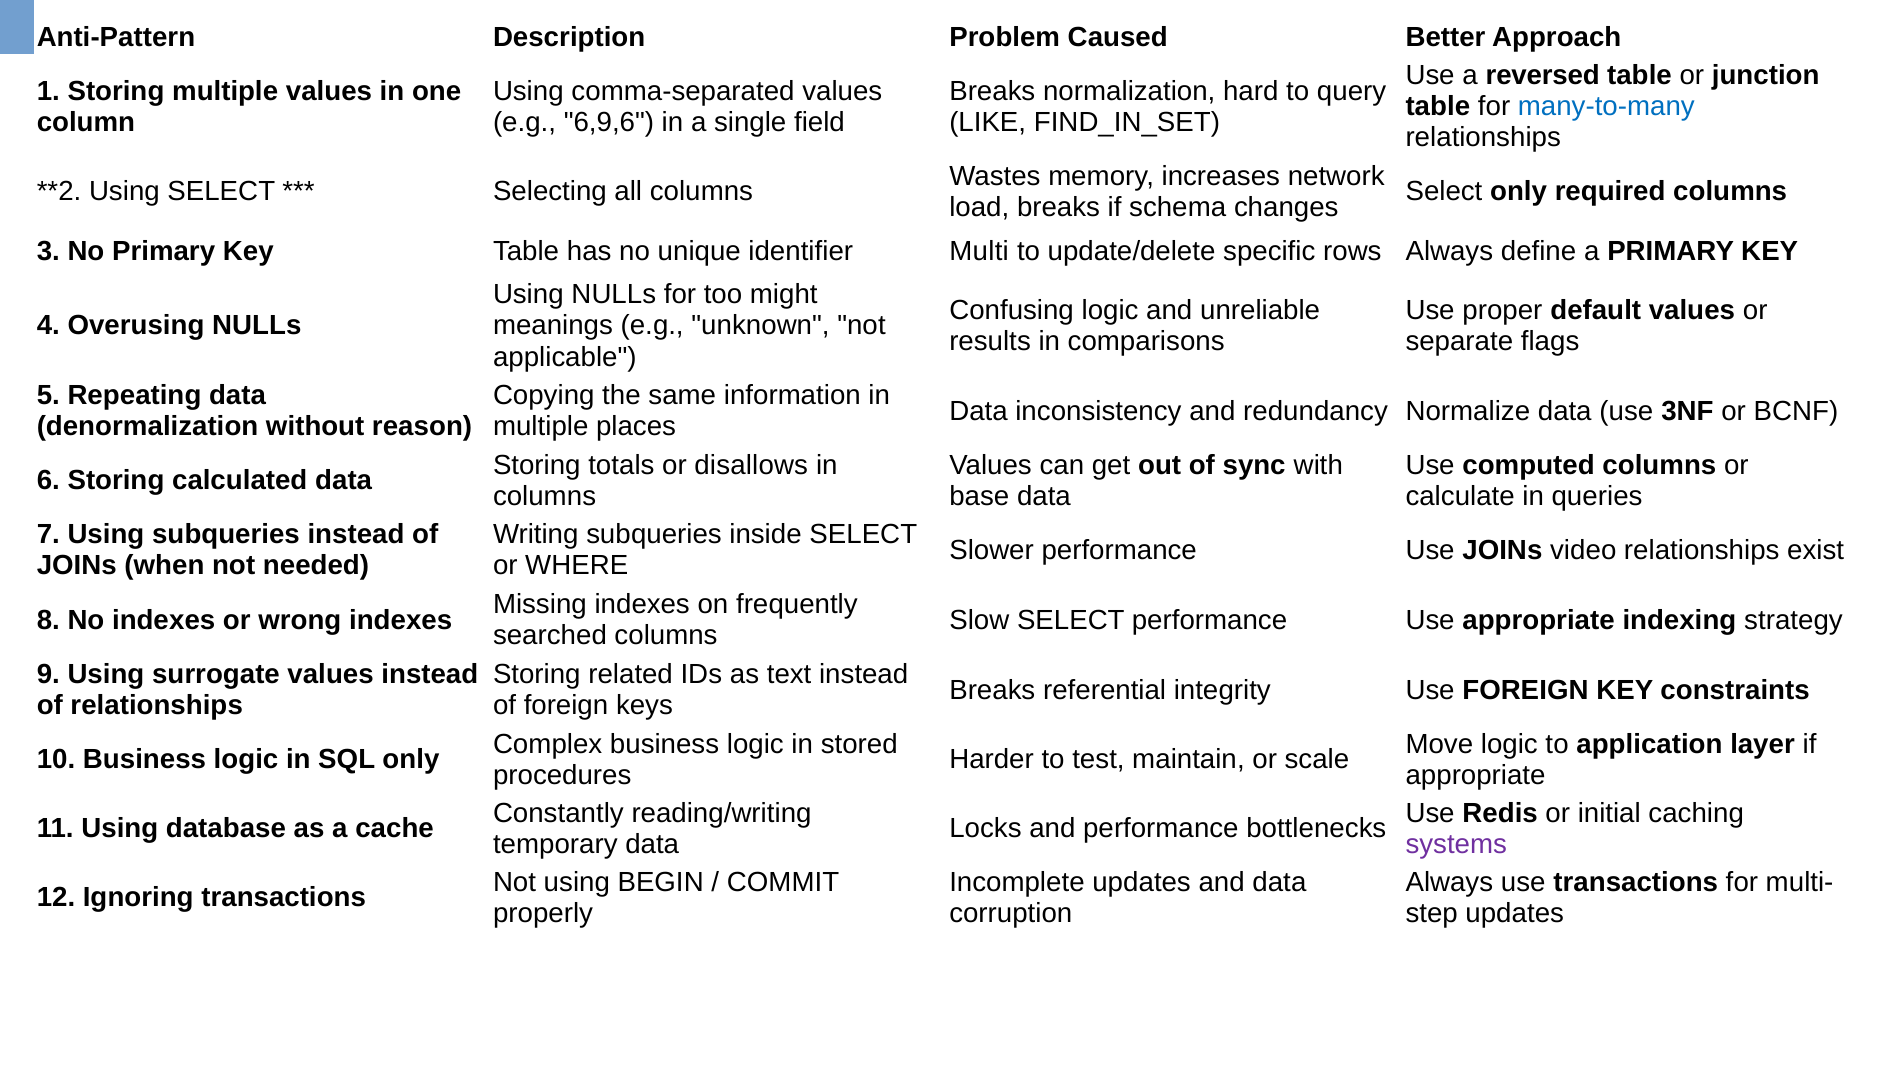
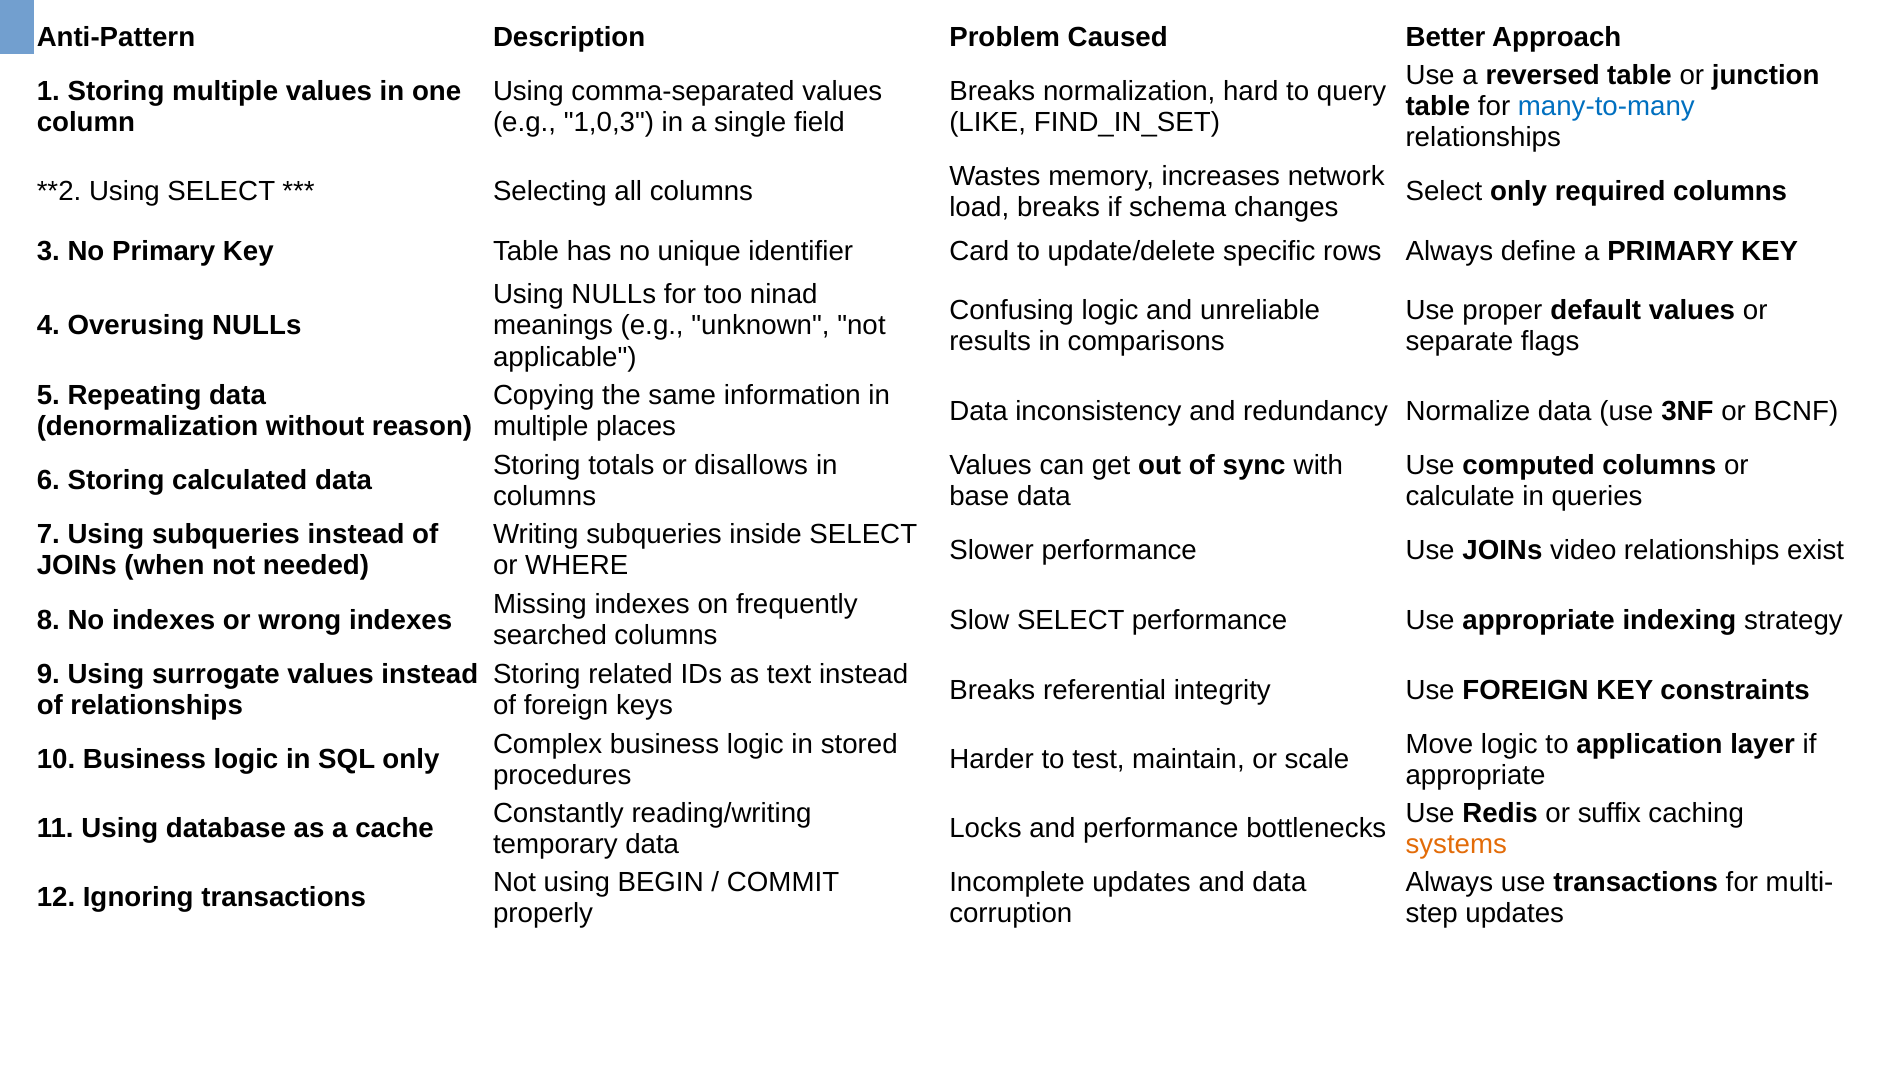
6,9,6: 6,9,6 -> 1,0,3 (609, 122)
Multi: Multi -> Card (979, 251)
might: might -> ninad (784, 295)
initial: initial -> suffix (1609, 814)
systems colour: purple -> orange (1456, 845)
